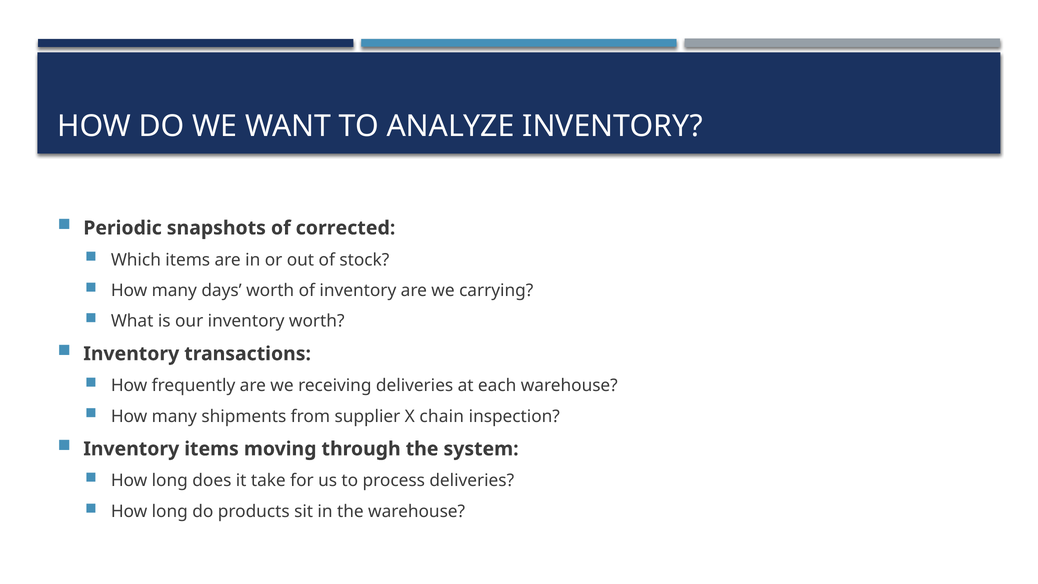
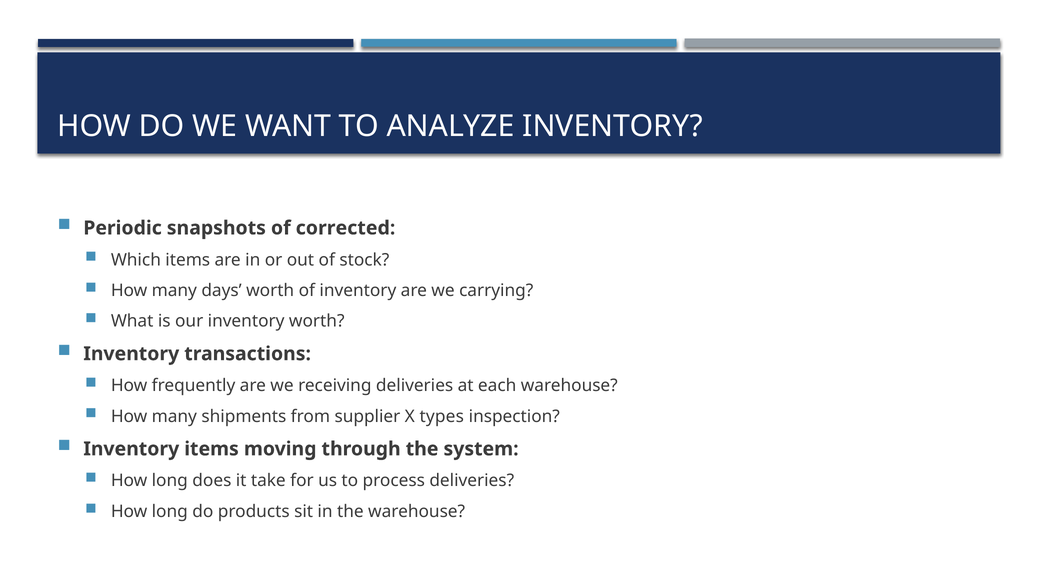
chain: chain -> types (442, 416)
